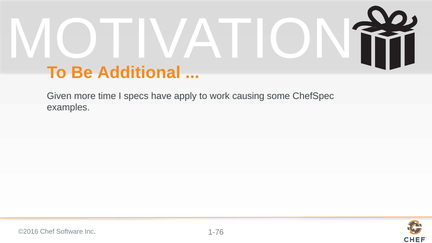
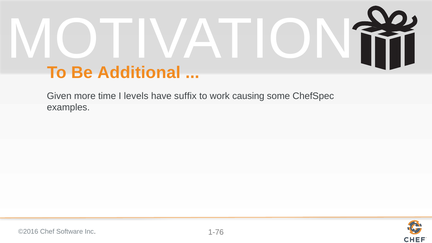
specs: specs -> levels (136, 96)
apply: apply -> suffix (185, 96)
